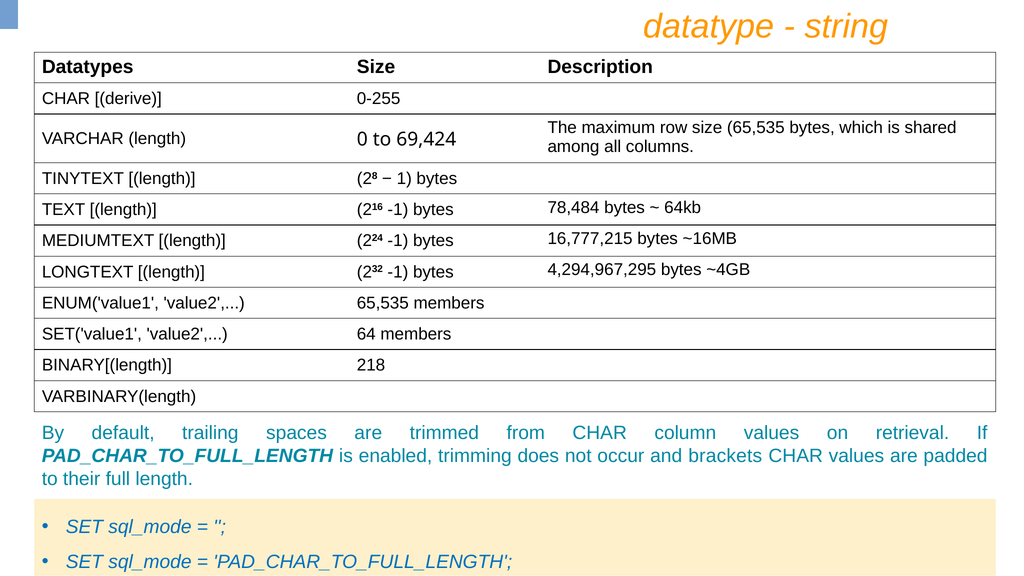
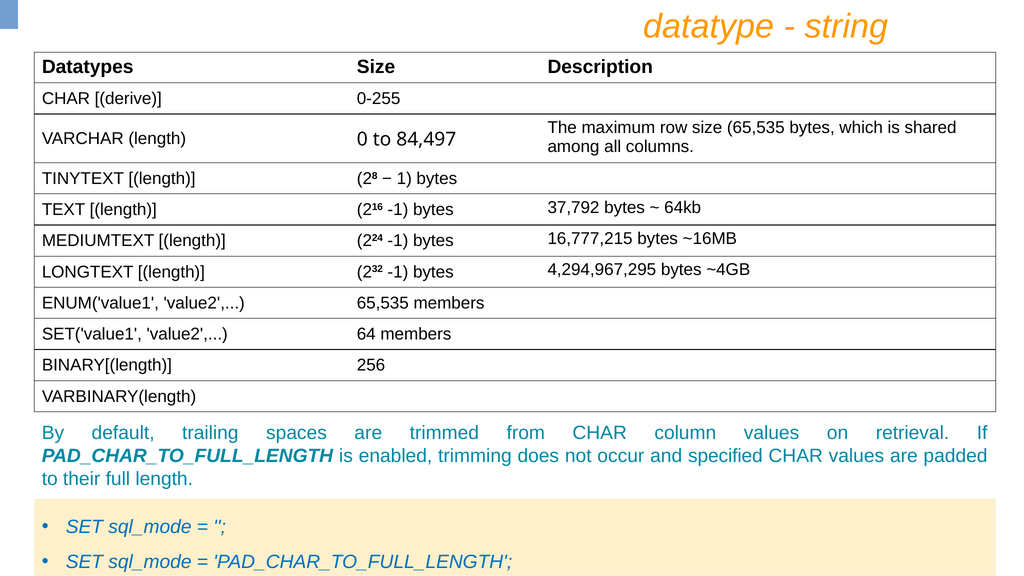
69,424: 69,424 -> 84,497 (426, 139)
78,484: 78,484 -> 37,792 (573, 207)
218: 218 -> 256 (371, 365)
brackets: brackets -> specified (725, 456)
